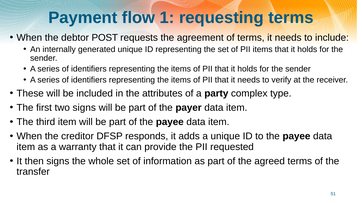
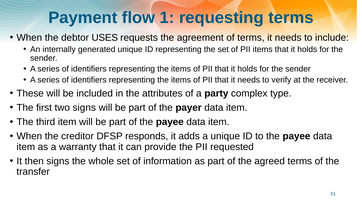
POST: POST -> USES (105, 38)
